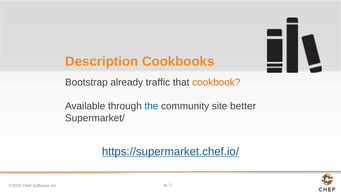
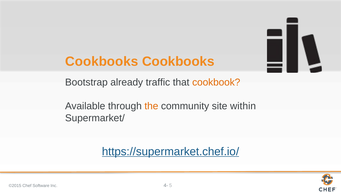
Description: Description -> Cookbooks (102, 61)
the colour: blue -> orange (151, 106)
better: better -> within (243, 106)
